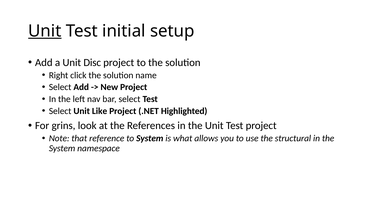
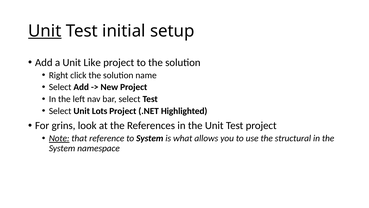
Disc: Disc -> Like (92, 62)
Like: Like -> Lots (100, 111)
Note underline: none -> present (59, 138)
